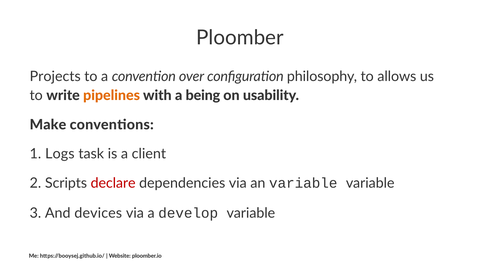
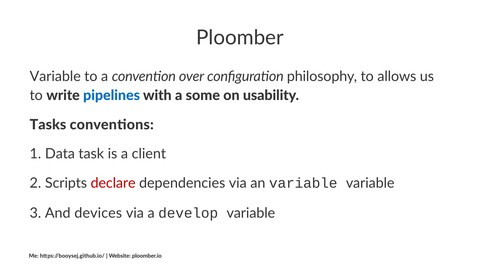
Projects: Projects -> Variable (55, 76)
pipelines colour: orange -> blue (112, 95)
being: being -> some (203, 95)
Make: Make -> Tasks (48, 125)
Logs: Logs -> Data (60, 154)
